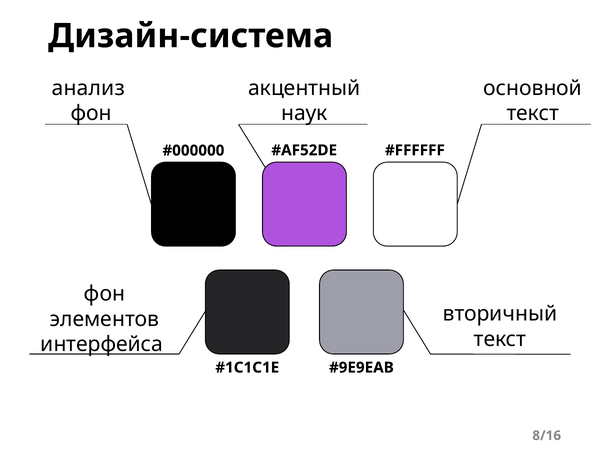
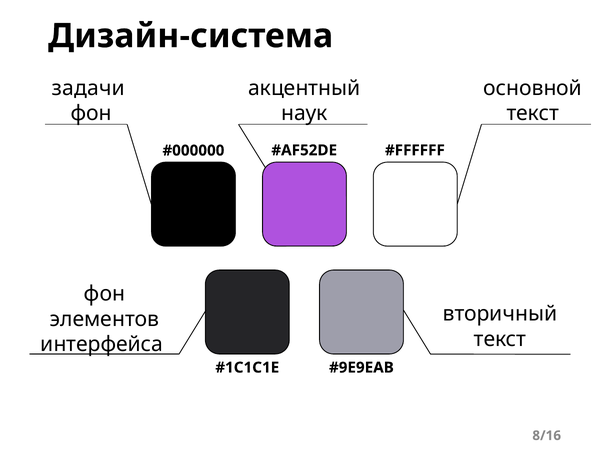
анализ: анализ -> задачи (88, 88)
